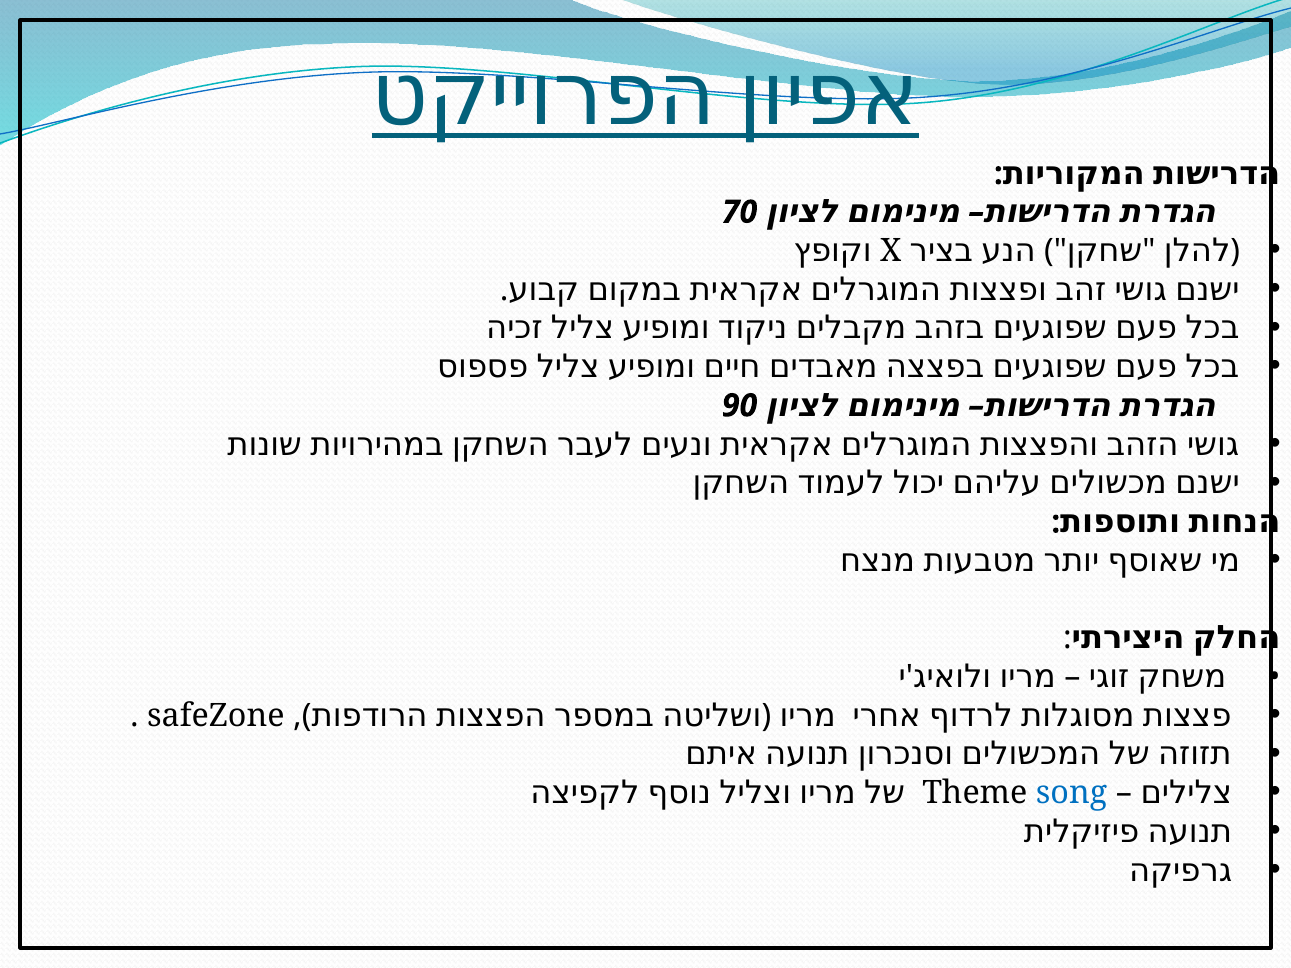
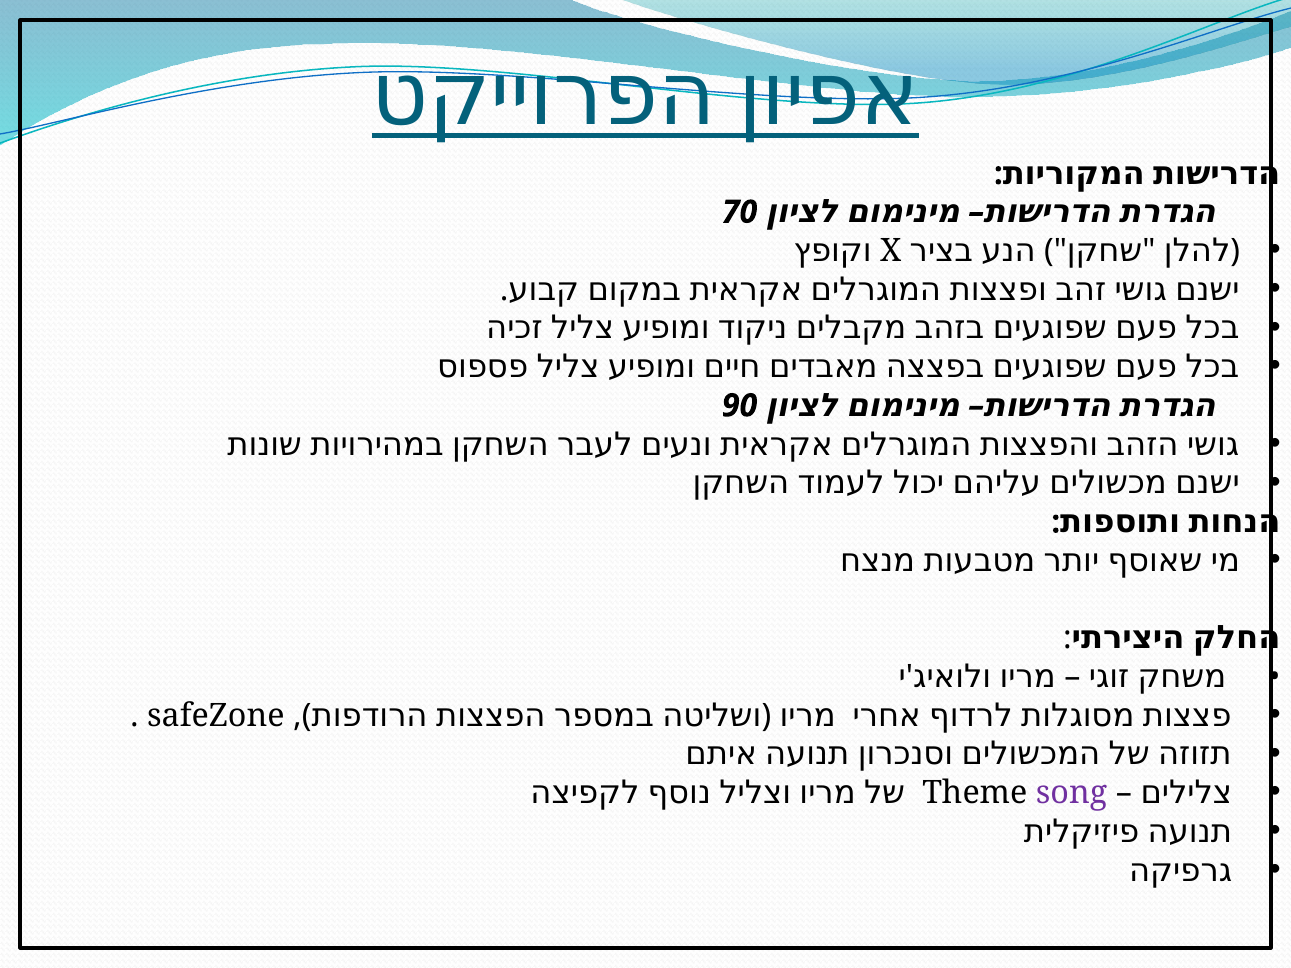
song colour: blue -> purple (1072, 793)
